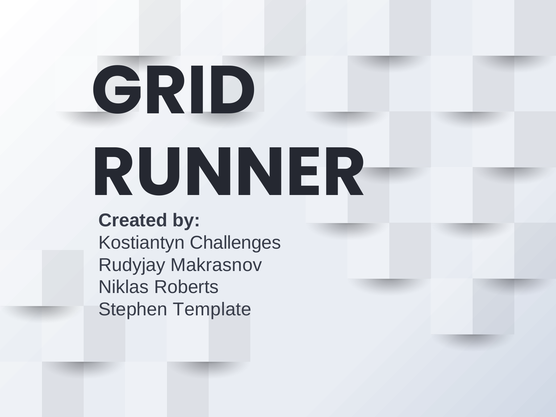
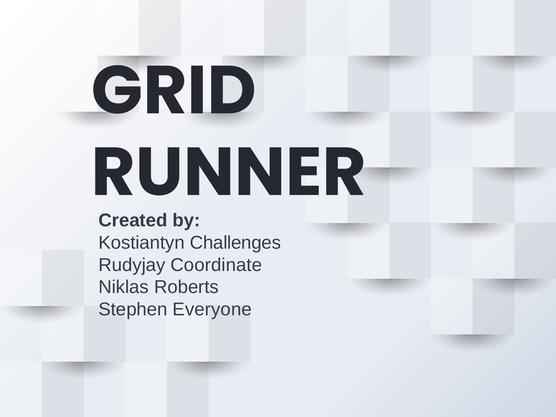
Makrasnov: Makrasnov -> Coordinate (216, 265)
Template: Template -> Everyone (212, 309)
